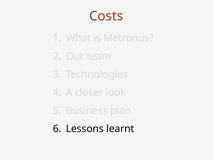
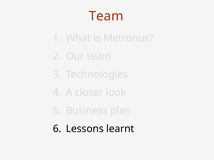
Costs: Costs -> Team (106, 16)
